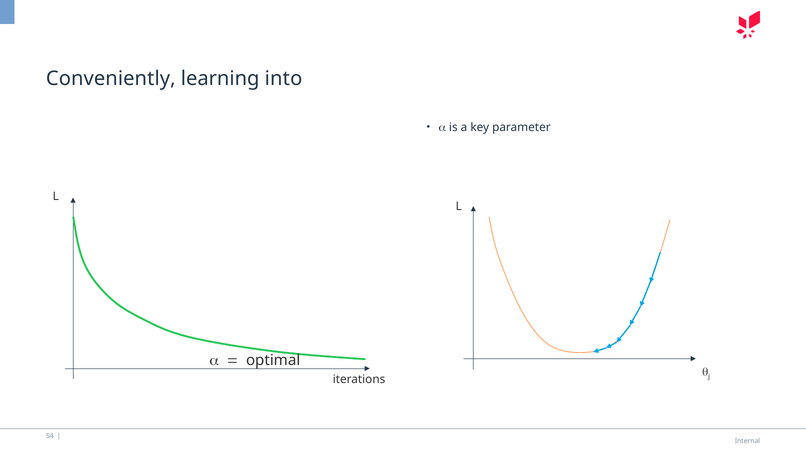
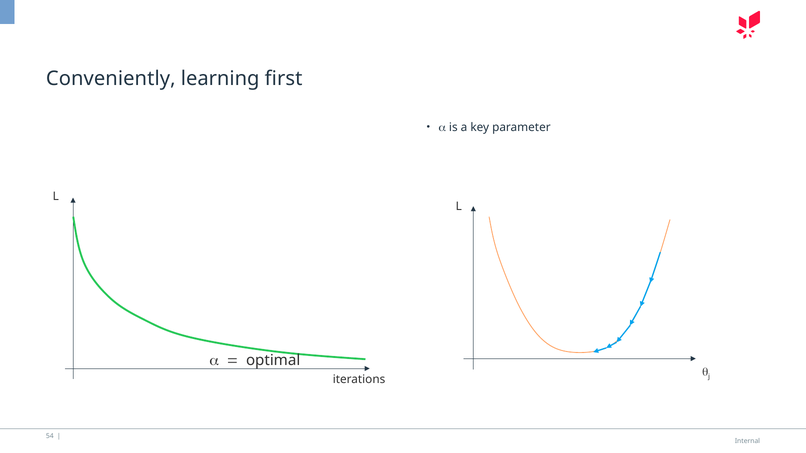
into: into -> first (284, 78)
